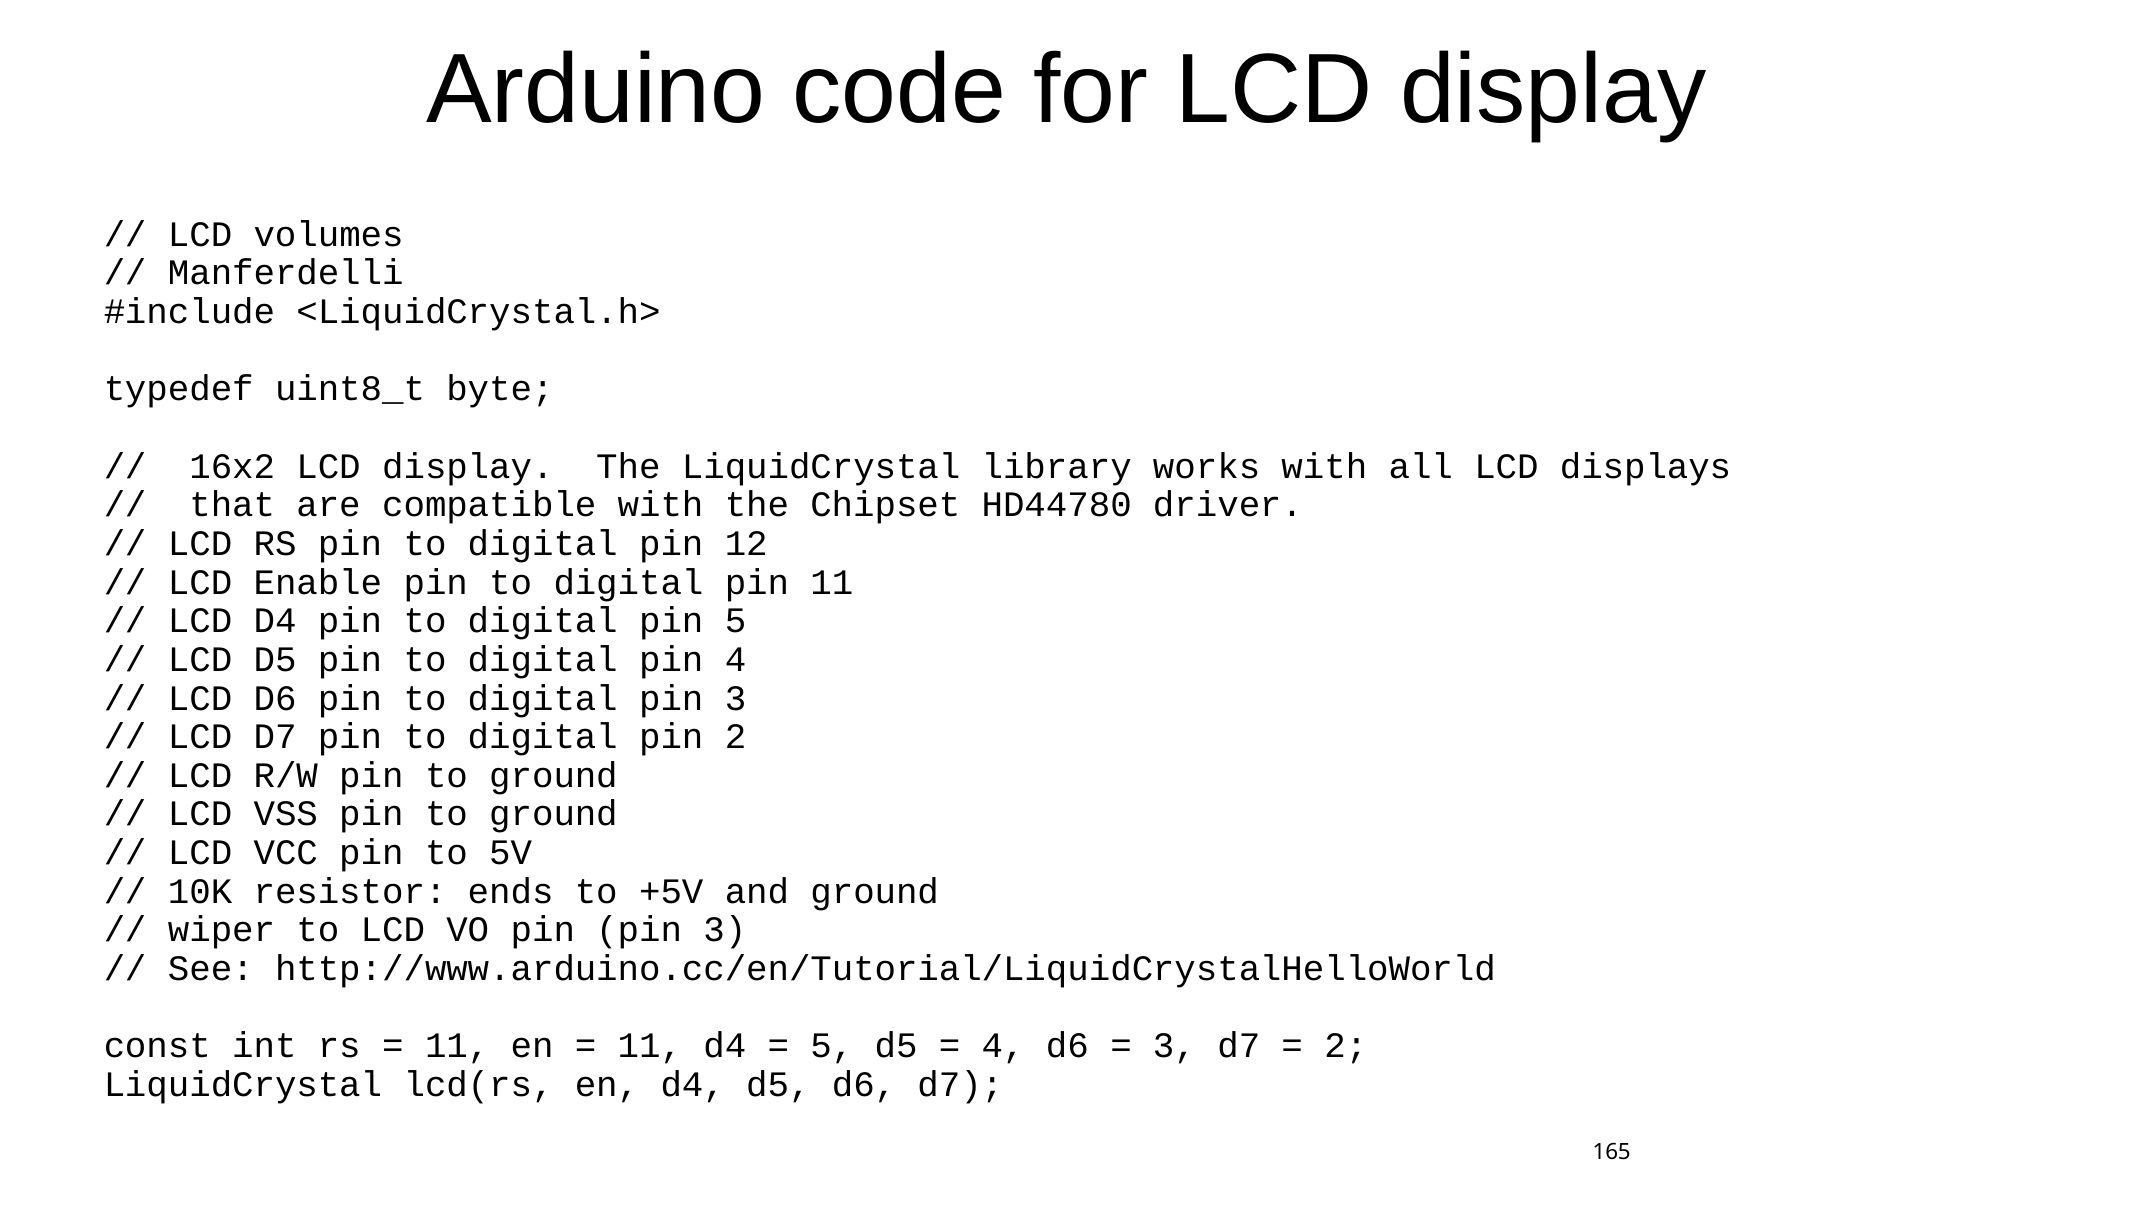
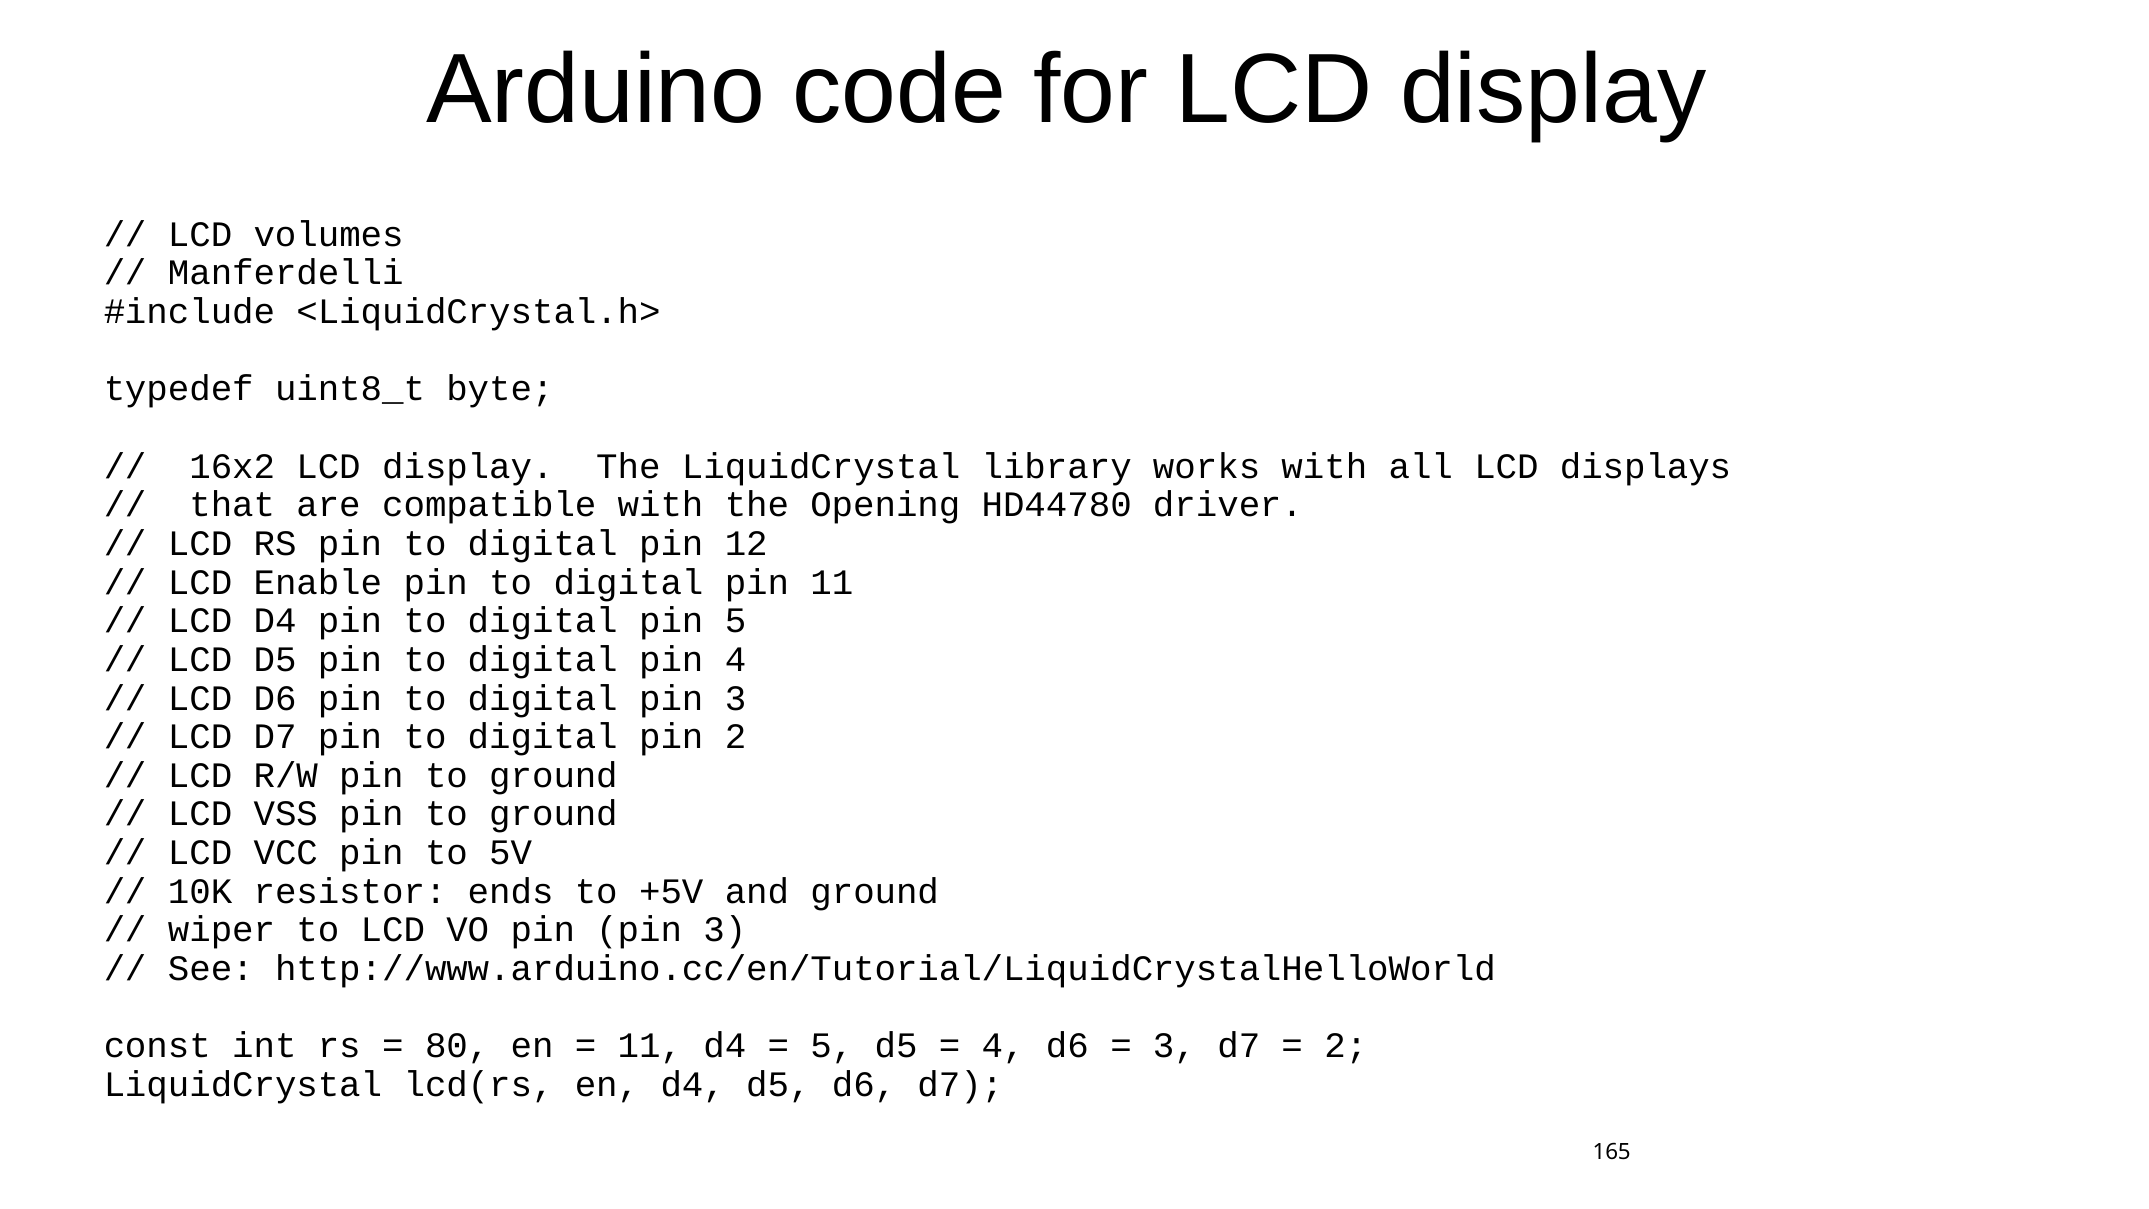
Chipset: Chipset -> Opening (885, 505)
11: 11 -> 80 (457, 1046)
